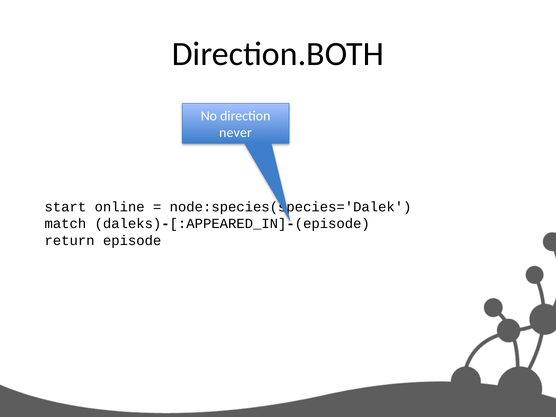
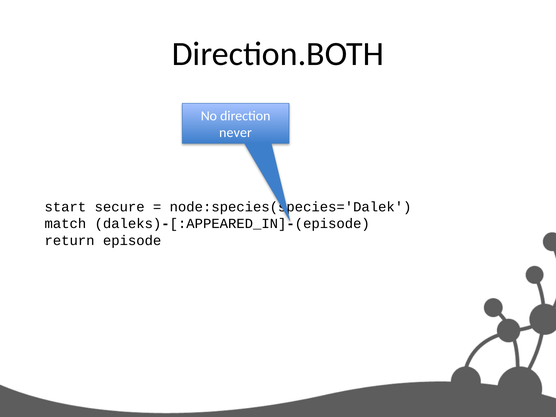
online: online -> secure (120, 207)
